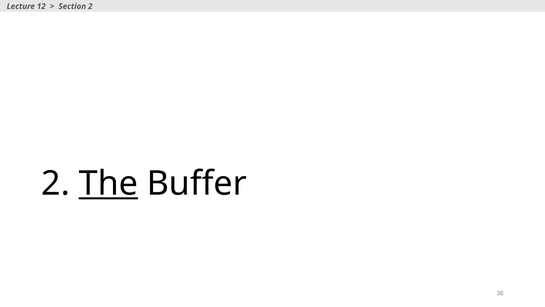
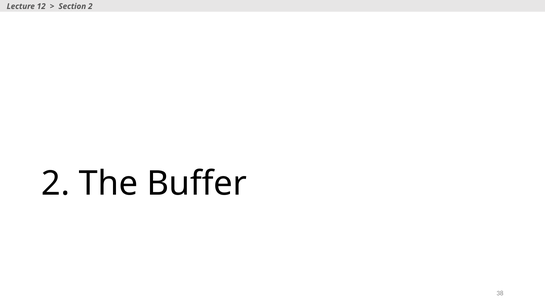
The underline: present -> none (108, 183)
